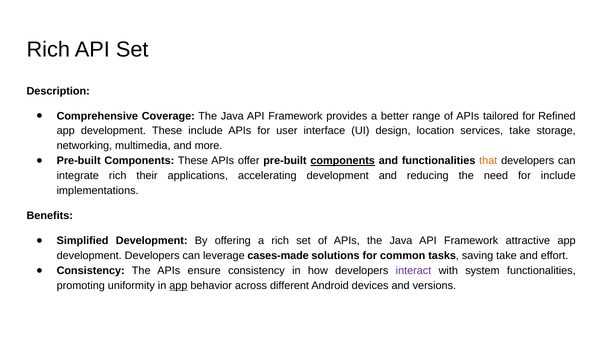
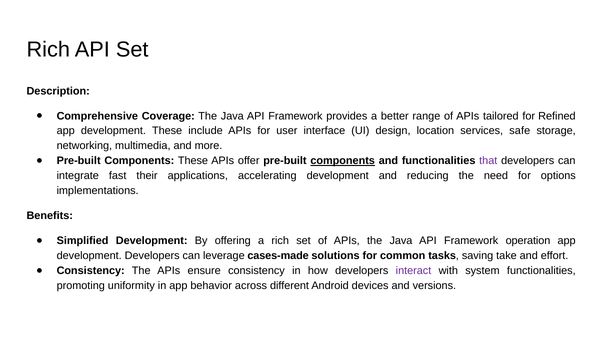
services take: take -> safe (520, 131)
that colour: orange -> purple (488, 161)
integrate rich: rich -> fast (118, 176)
for include: include -> options (558, 176)
attractive: attractive -> operation (528, 241)
app underline: present -> none (178, 286)
